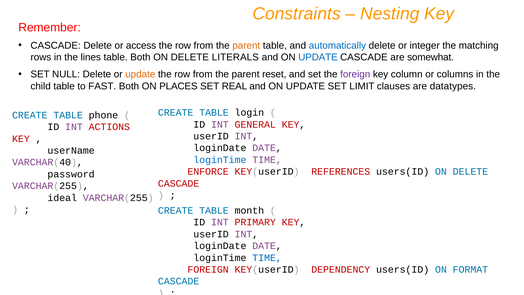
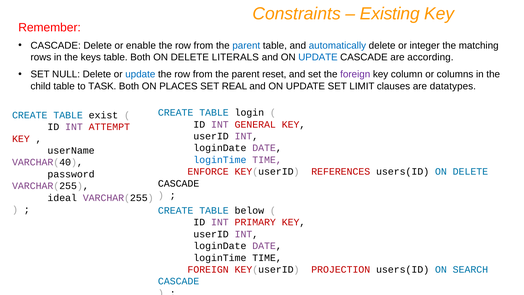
Nesting: Nesting -> Existing (390, 14)
access: access -> enable (141, 46)
parent colour: orange -> blue (246, 46)
lines: lines -> keys (91, 57)
somewhat: somewhat -> according (430, 57)
update colour: orange -> blue (140, 74)
FAST: FAST -> TASK (102, 86)
phone: phone -> exist (103, 115)
ACTIONS: ACTIONS -> ATTEMPT (109, 127)
CASCADE colour: red -> black (179, 183)
month: month -> below (249, 210)
TIME colour: blue -> black (267, 258)
DEPENDENCY: DEPENDENCY -> PROJECTION (341, 269)
FORMAT: FORMAT -> SEARCH (470, 269)
